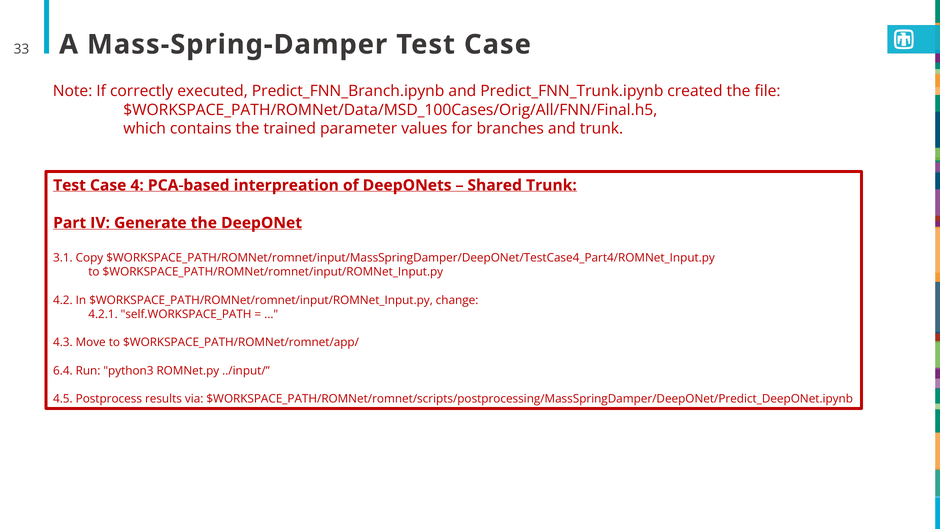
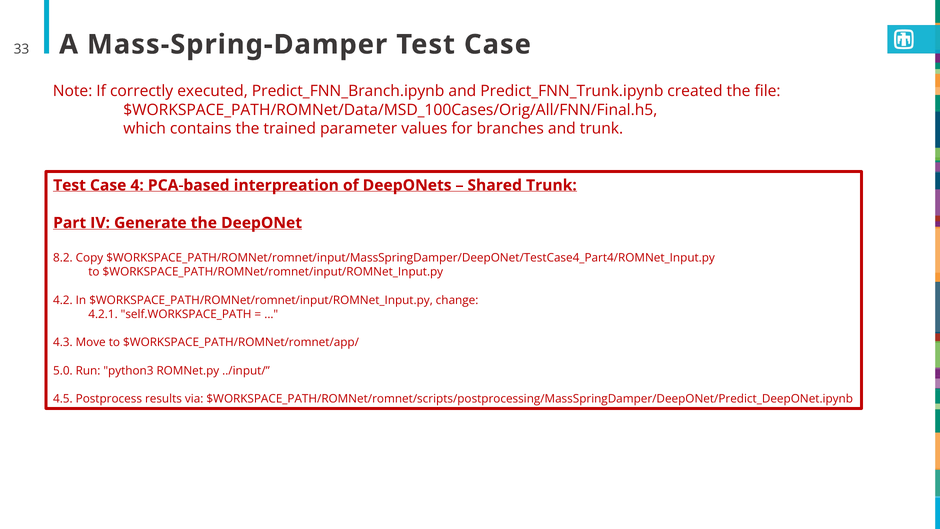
3.1: 3.1 -> 8.2 (63, 258)
6.4: 6.4 -> 5.0 (63, 371)
